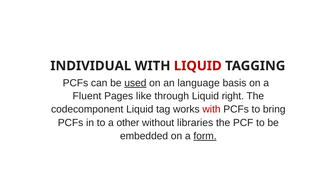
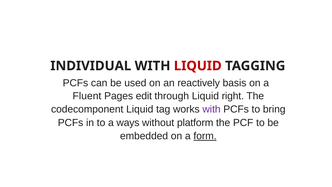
used underline: present -> none (135, 83)
language: language -> reactively (199, 83)
like: like -> edit (144, 96)
with colour: red -> purple (212, 109)
other: other -> ways (128, 122)
libraries: libraries -> platform (195, 122)
